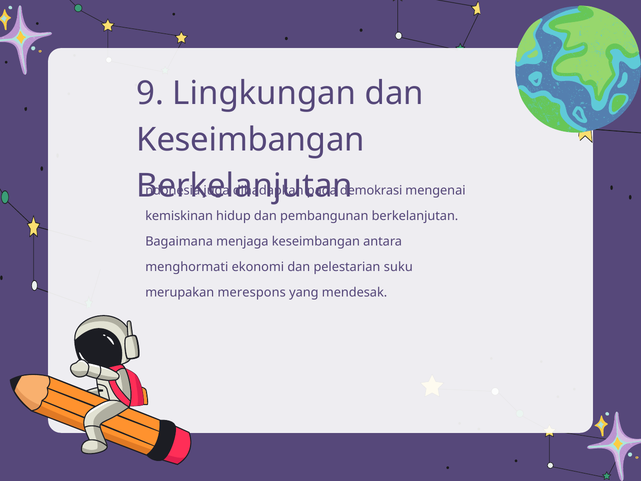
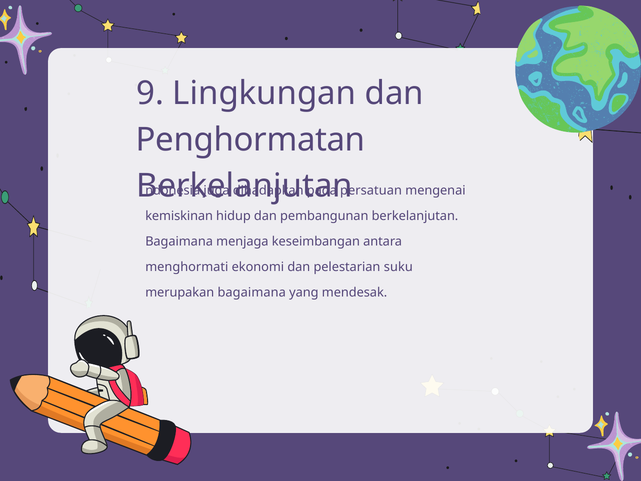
Keseimbangan: Keseimbangan -> Penghormatan (251, 140)
demokrasi: demokrasi -> persatuan (371, 190)
merupakan merespons: merespons -> bagaimana (252, 292)
